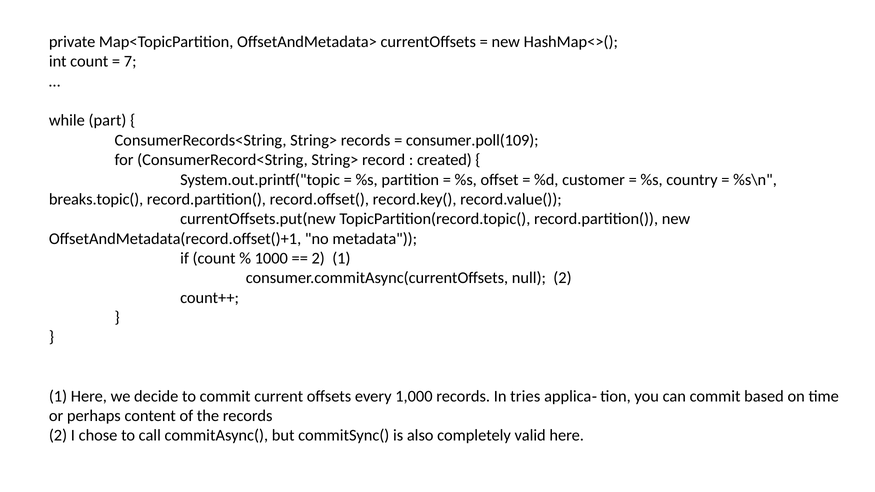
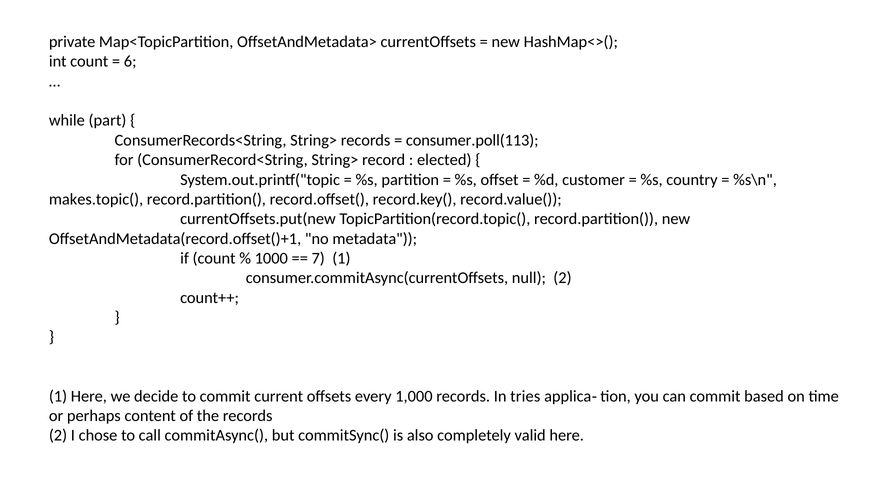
7: 7 -> 6 (130, 62)
consumer.poll(109: consumer.poll(109 -> consumer.poll(113 (472, 140)
created: created -> elected (444, 160)
breaks.topic(: breaks.topic( -> makes.topic( (96, 199)
2: 2 -> 7 (318, 258)
